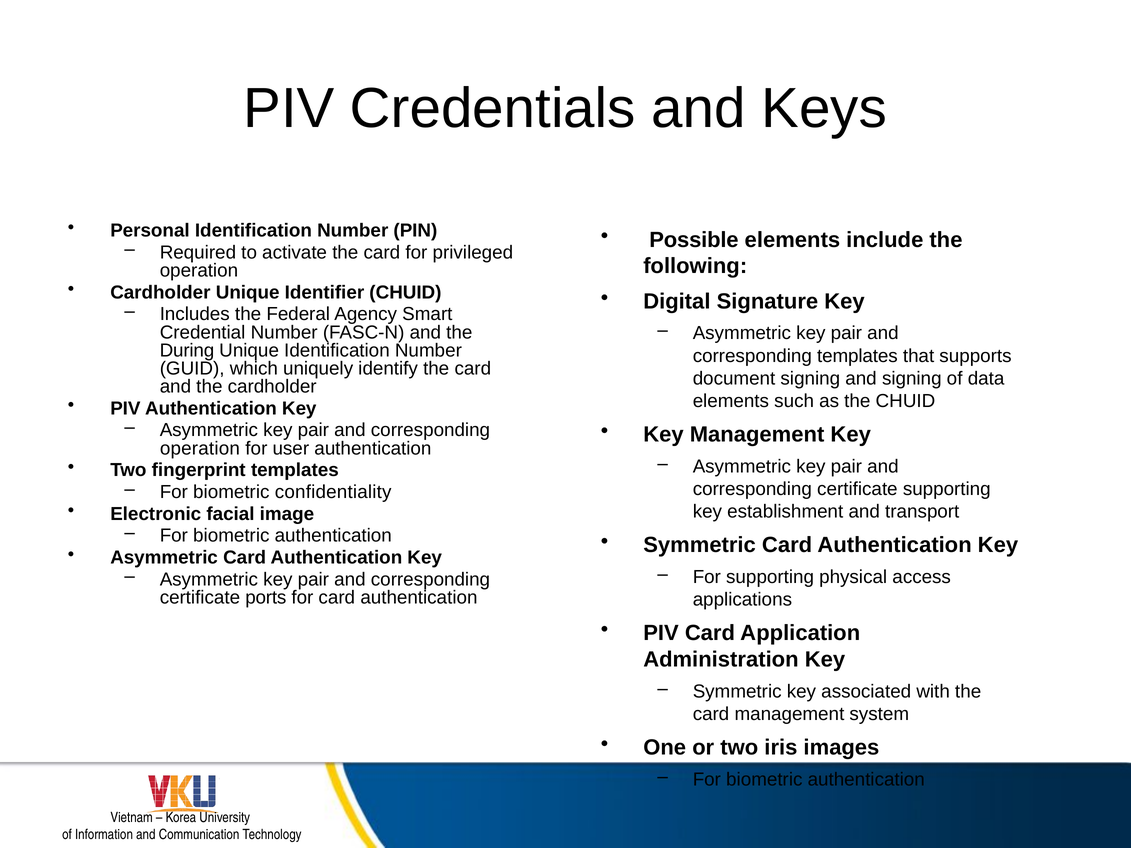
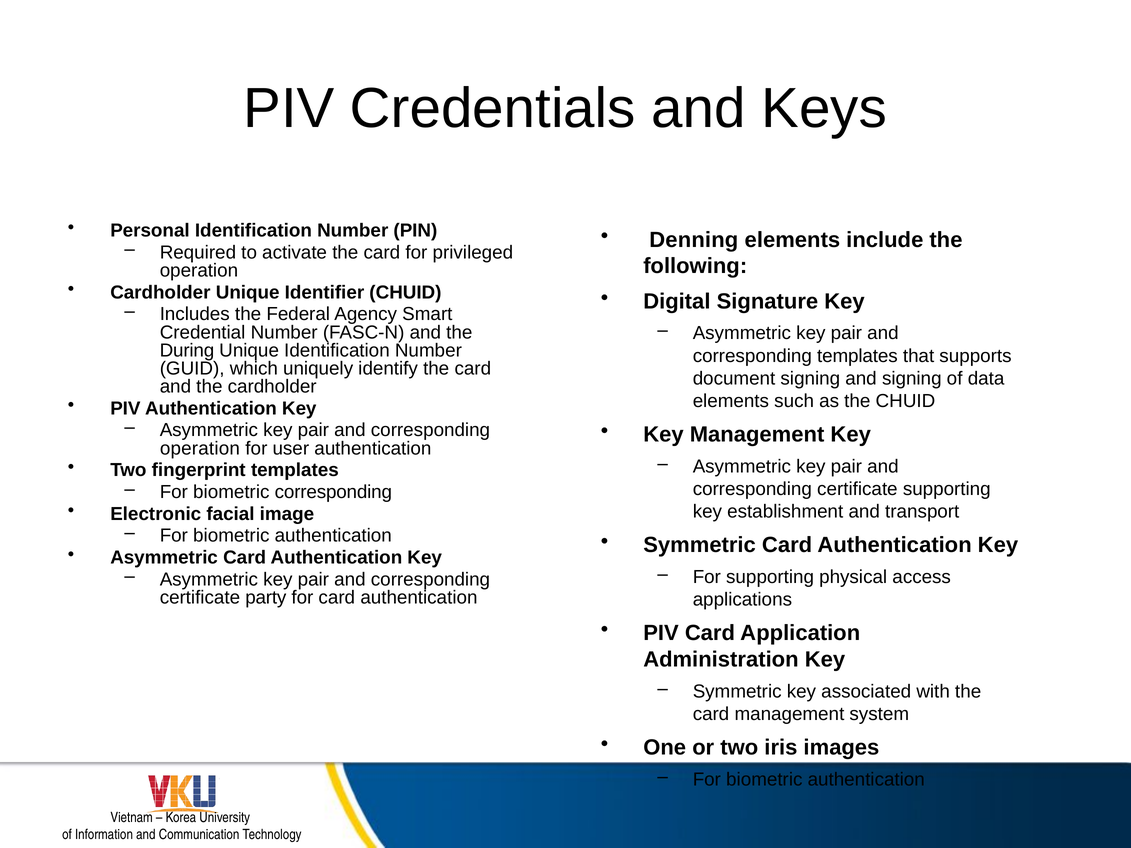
Possible: Possible -> Denning (694, 240)
biometric confidentiality: confidentiality -> corresponding (333, 492)
ports: ports -> party (266, 598)
